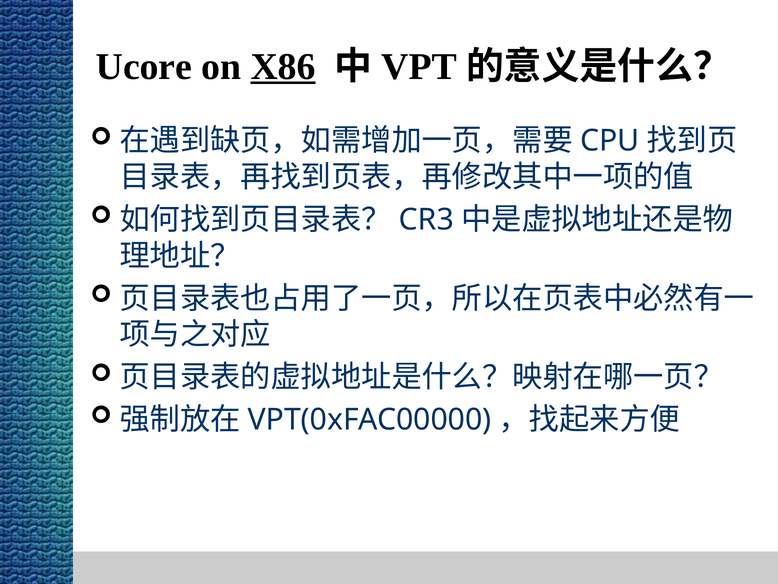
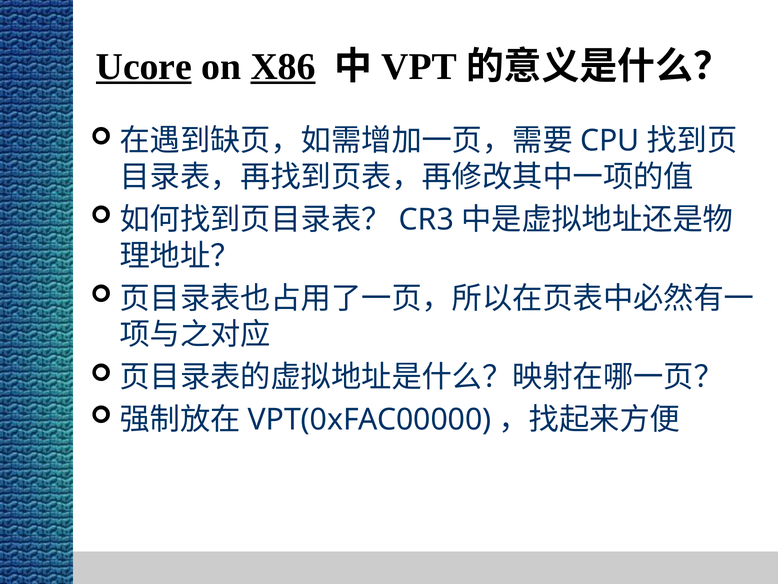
Ucore underline: none -> present (144, 67)
